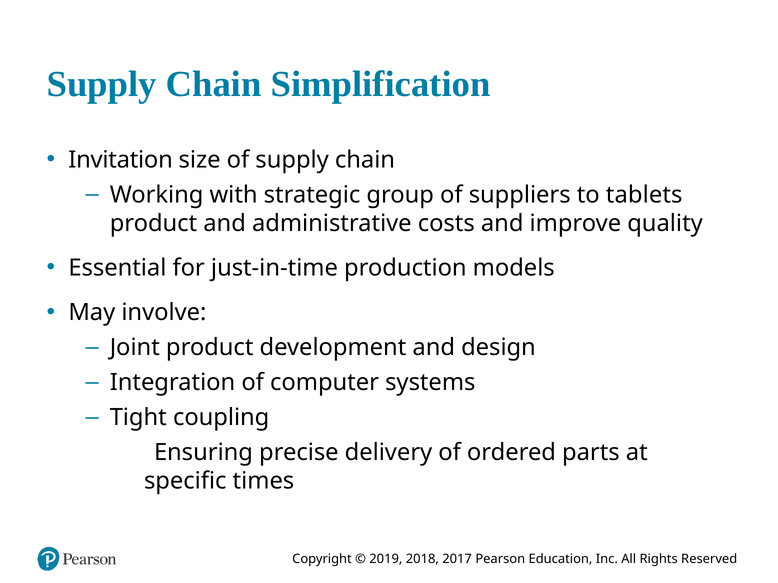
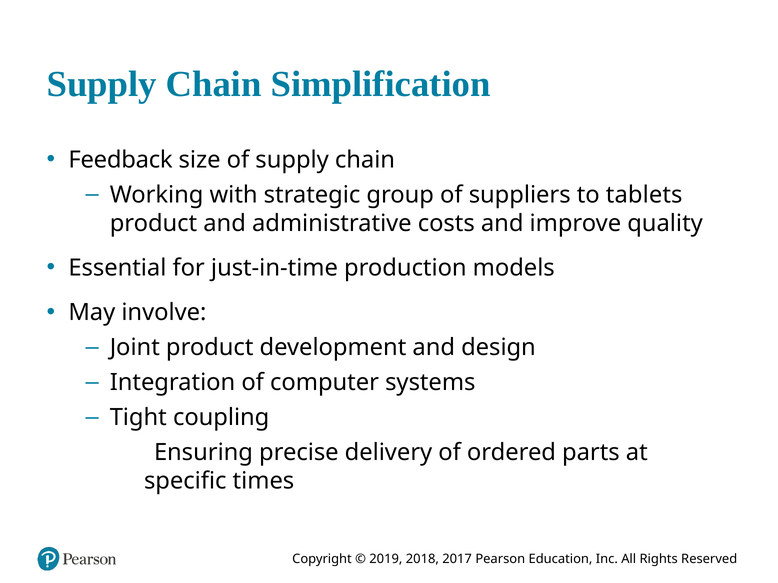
Invitation: Invitation -> Feedback (121, 160)
